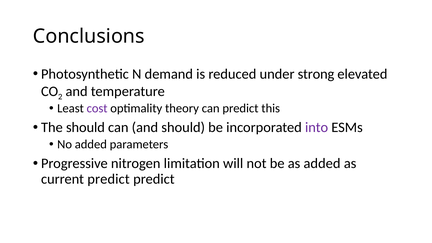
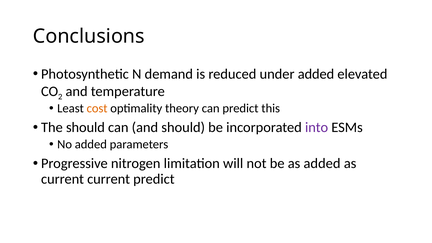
under strong: strong -> added (316, 74)
cost colour: purple -> orange (97, 109)
current predict: predict -> current (109, 179)
